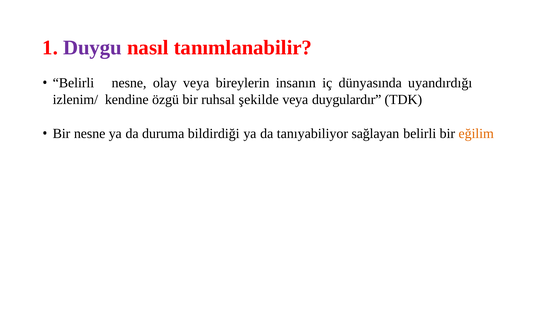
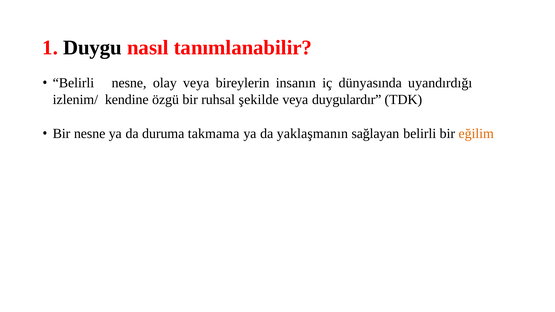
Duygu colour: purple -> black (92, 48)
bildirdiği: bildirdiği -> takmama (214, 134)
tanıyabiliyor: tanıyabiliyor -> yaklaşmanın (312, 134)
